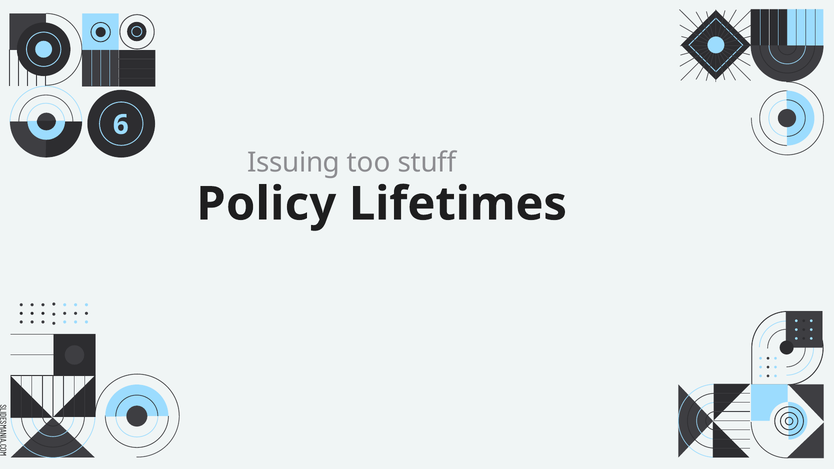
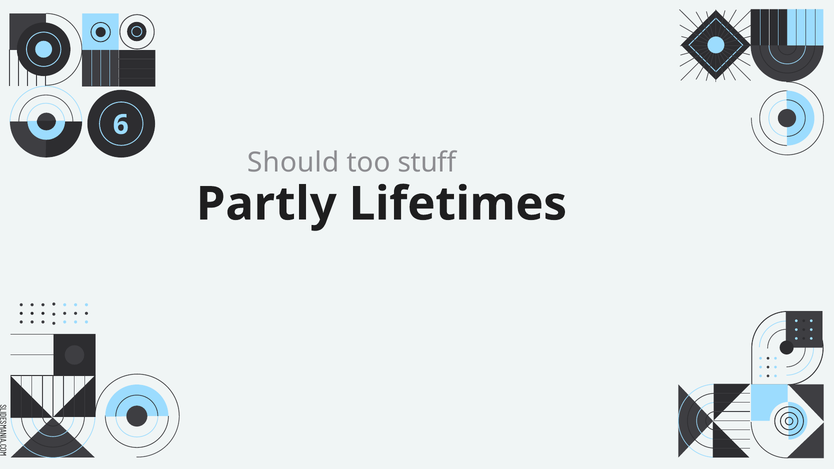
Issuing: Issuing -> Should (293, 163)
Policy: Policy -> Partly (266, 204)
